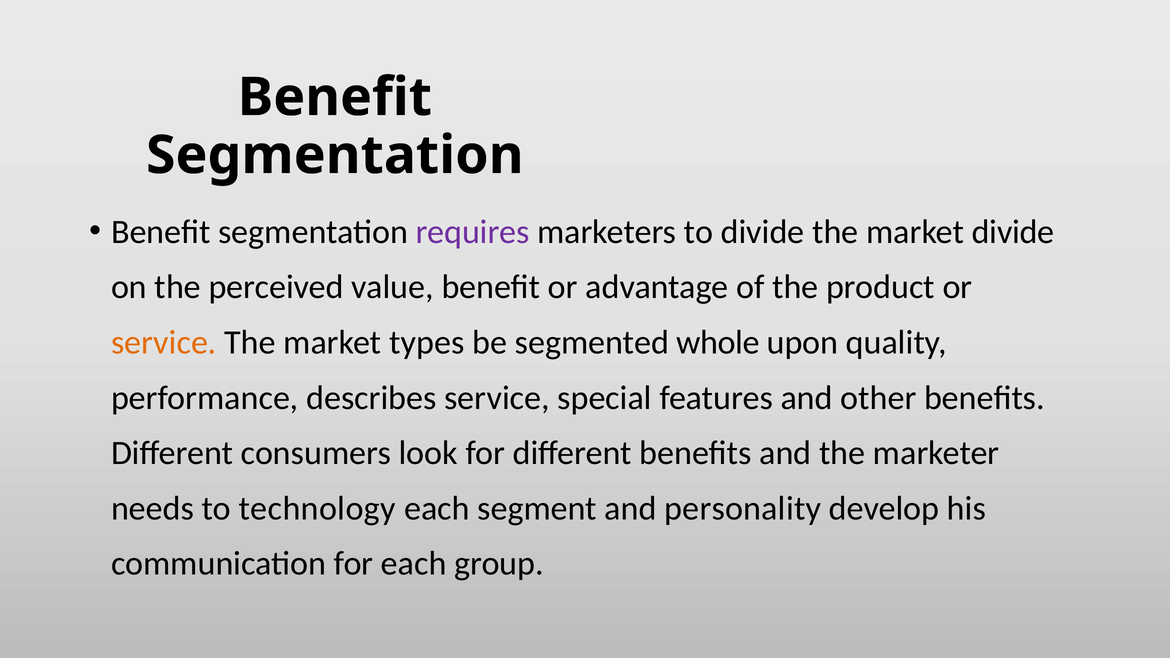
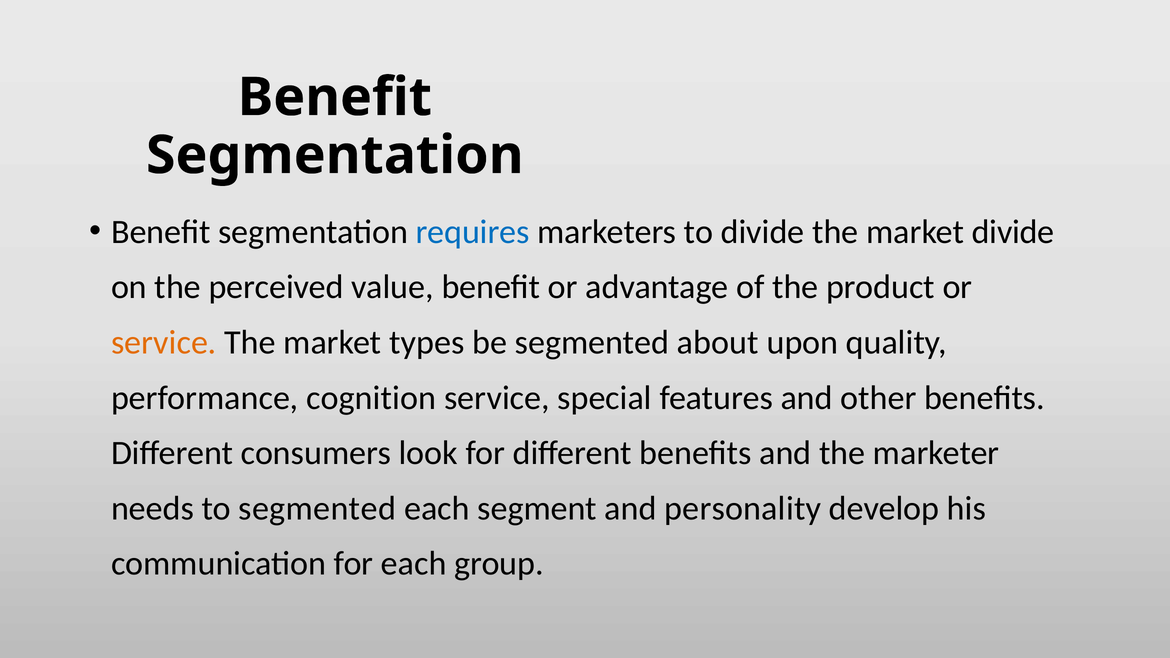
requires colour: purple -> blue (473, 232)
whole: whole -> about (718, 343)
describes: describes -> cognition (371, 398)
to technology: technology -> segmented (317, 508)
